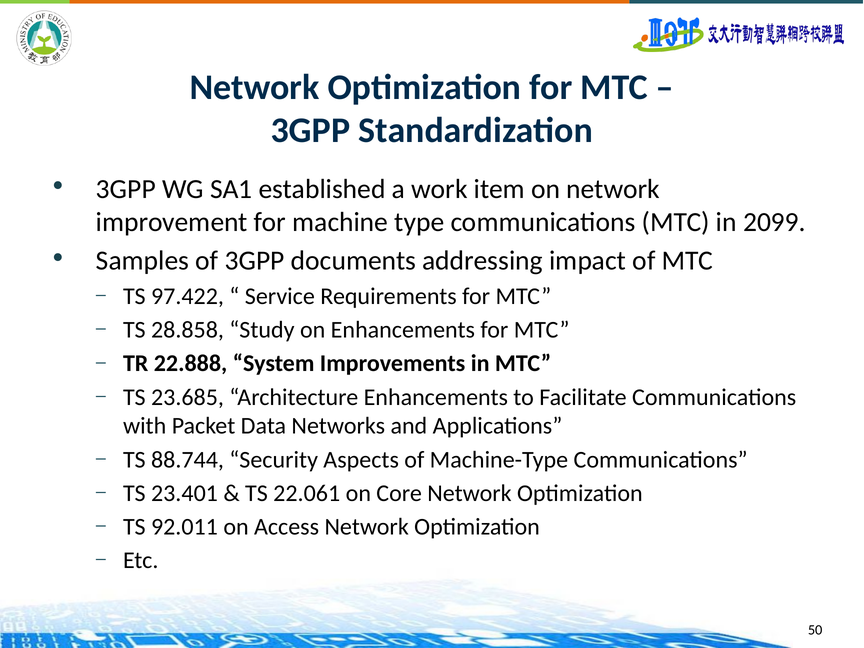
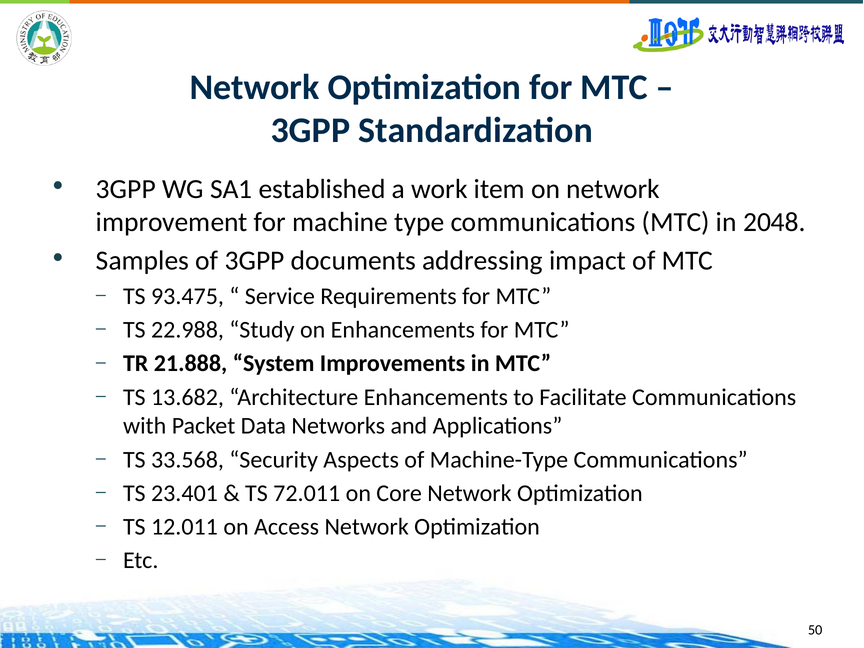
2099: 2099 -> 2048 (774, 222)
97.422: 97.422 -> 93.475 (187, 296)
28.858: 28.858 -> 22.988 (187, 330)
22.888: 22.888 -> 21.888 (191, 364)
23.685: 23.685 -> 13.682 (187, 397)
88.744: 88.744 -> 33.568 (187, 460)
22.061: 22.061 -> 72.011 (307, 493)
92.011: 92.011 -> 12.011 (184, 527)
